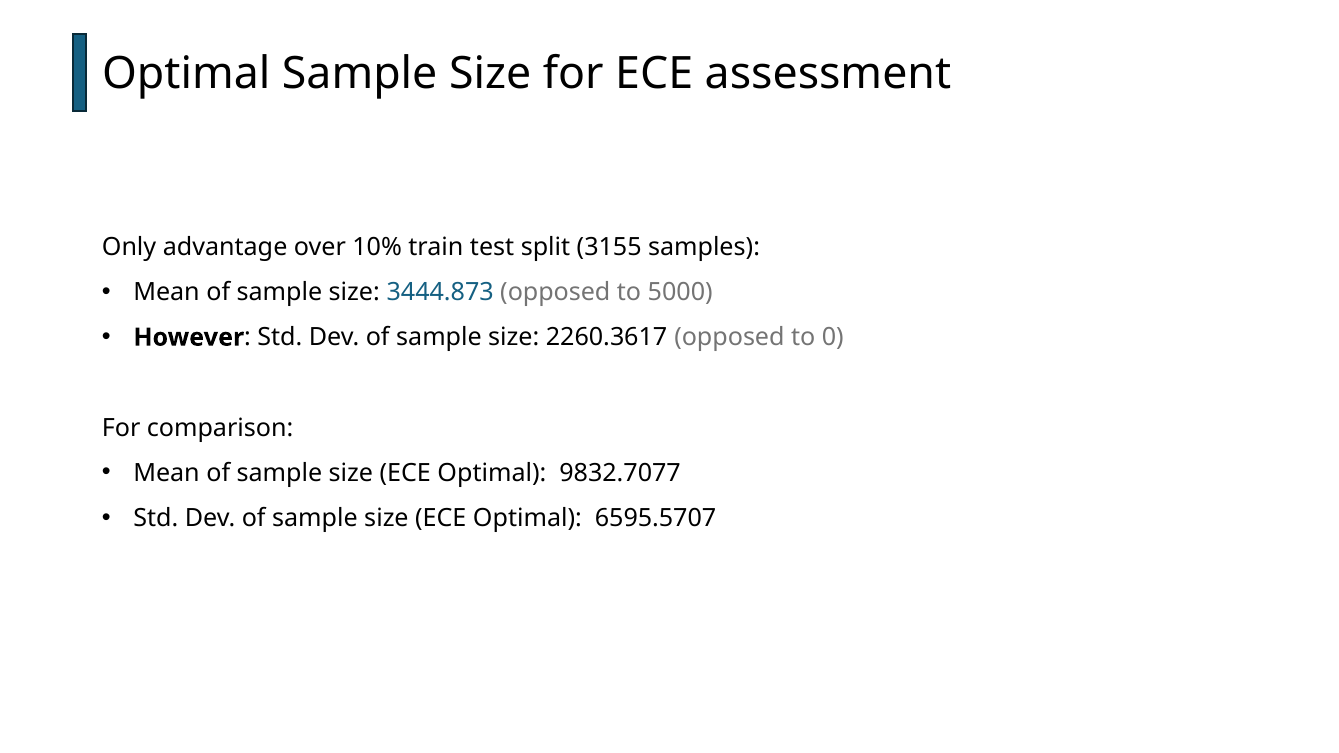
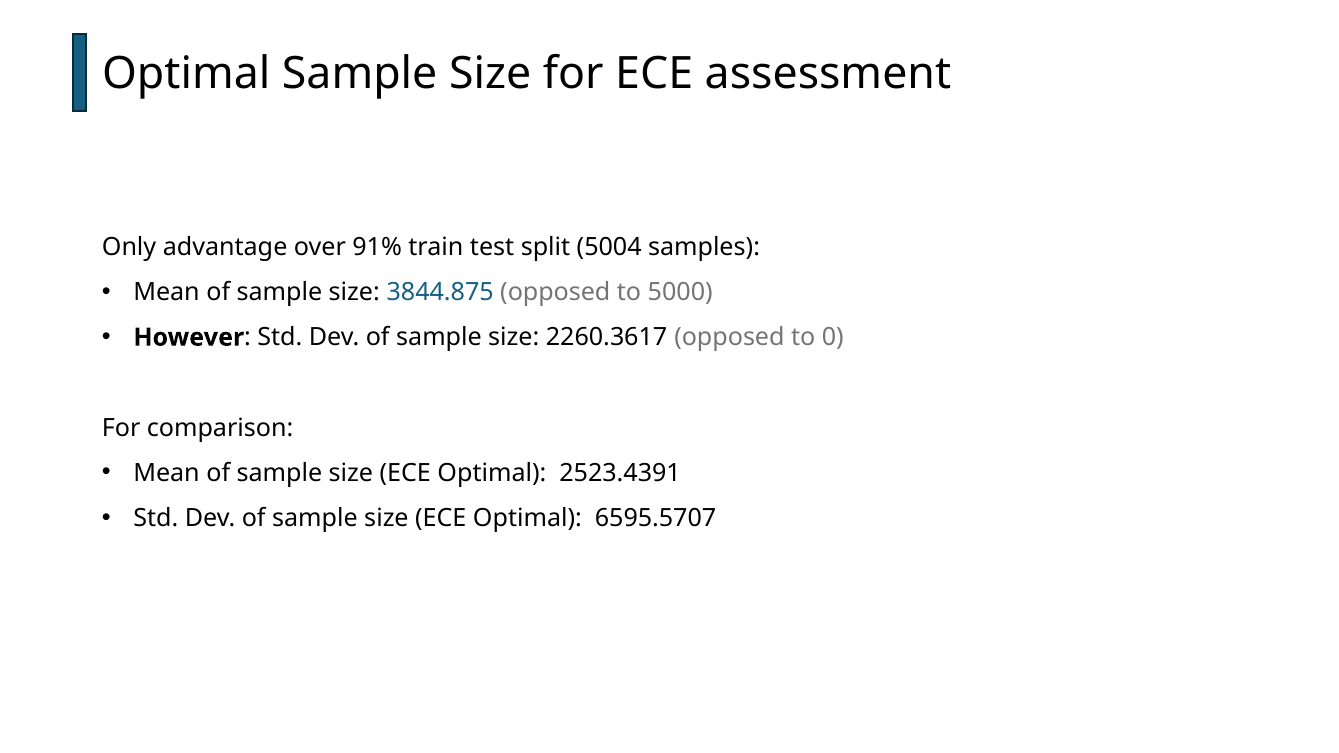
10%: 10% -> 91% (377, 247)
3155: 3155 -> 5004 (609, 247)
3444.873: 3444.873 -> 3844.875 (440, 292)
9832.7077: 9832.7077 -> 2523.4391 (620, 473)
